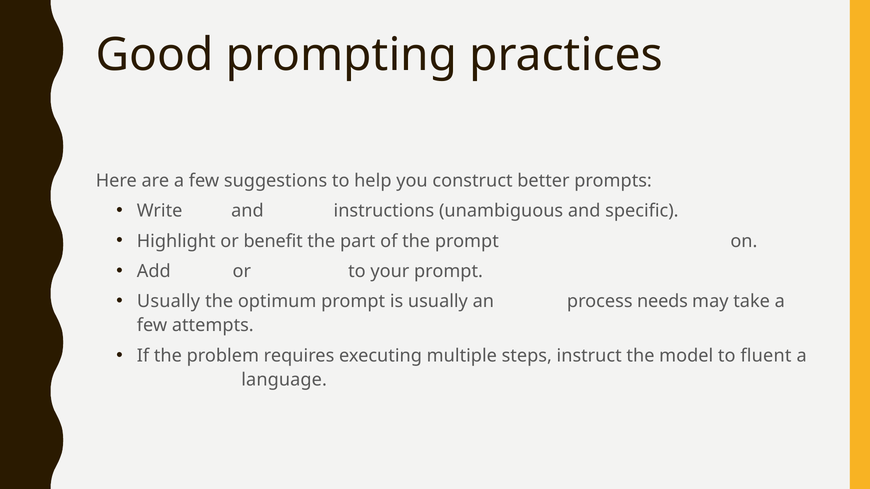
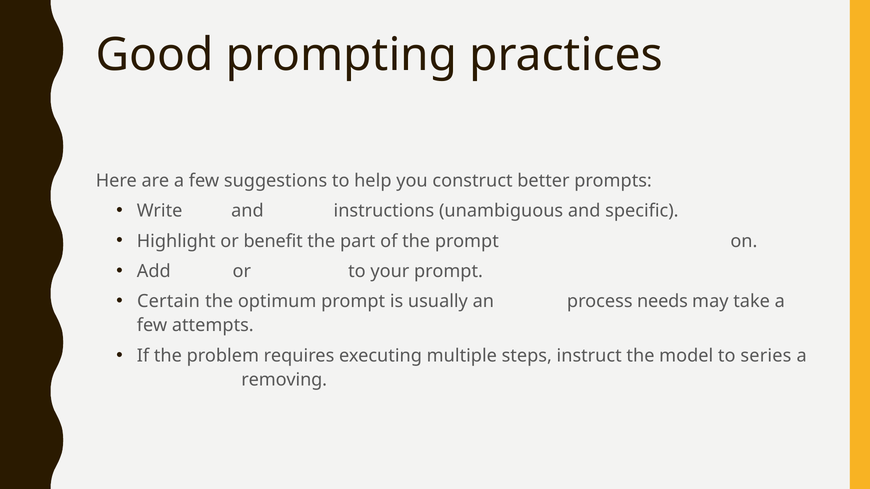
Usually: Usually -> Certain (168, 302)
fluent: fluent -> series (766, 356)
language: language -> removing (284, 380)
